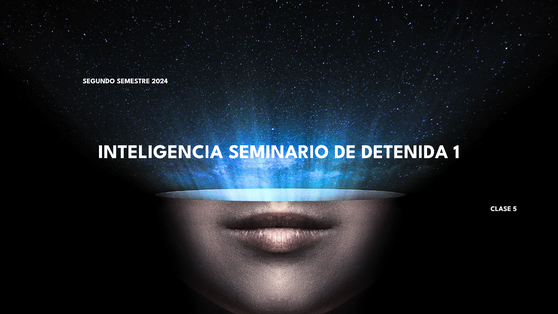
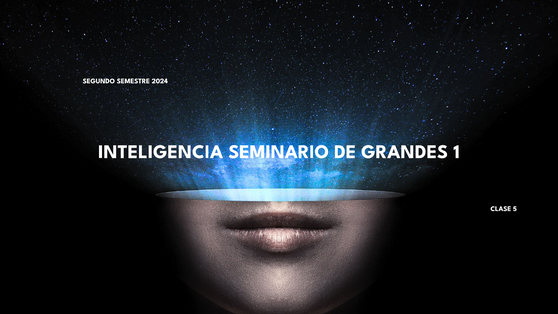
DETENIDA: DETENIDA -> GRANDES (405, 152)
